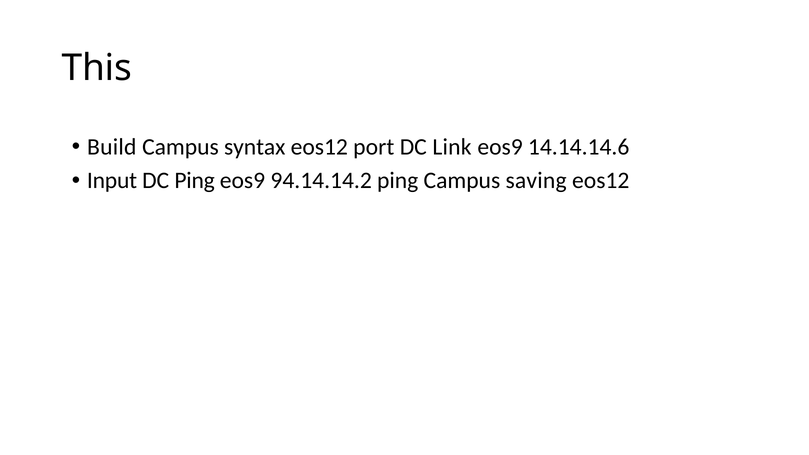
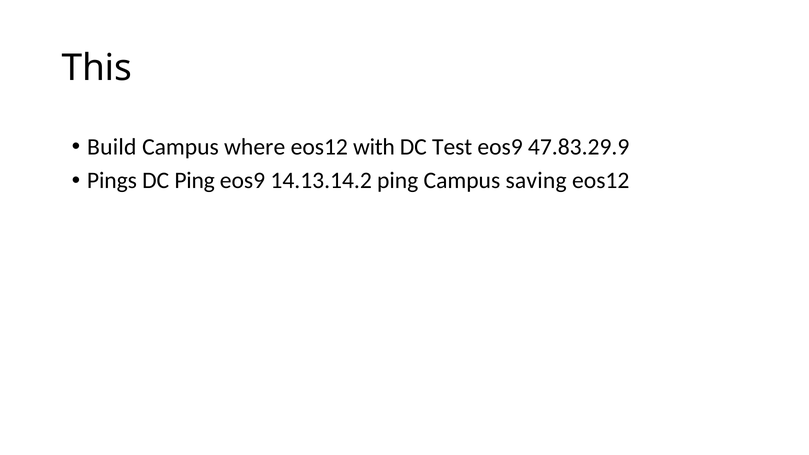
syntax: syntax -> where (255, 147)
port: port -> with (374, 147)
Link: Link -> Test (452, 147)
14.14.14.6: 14.14.14.6 -> 47.83.29.9 (579, 147)
Input: Input -> Pings (112, 181)
94.14.14.2: 94.14.14.2 -> 14.13.14.2 (321, 181)
